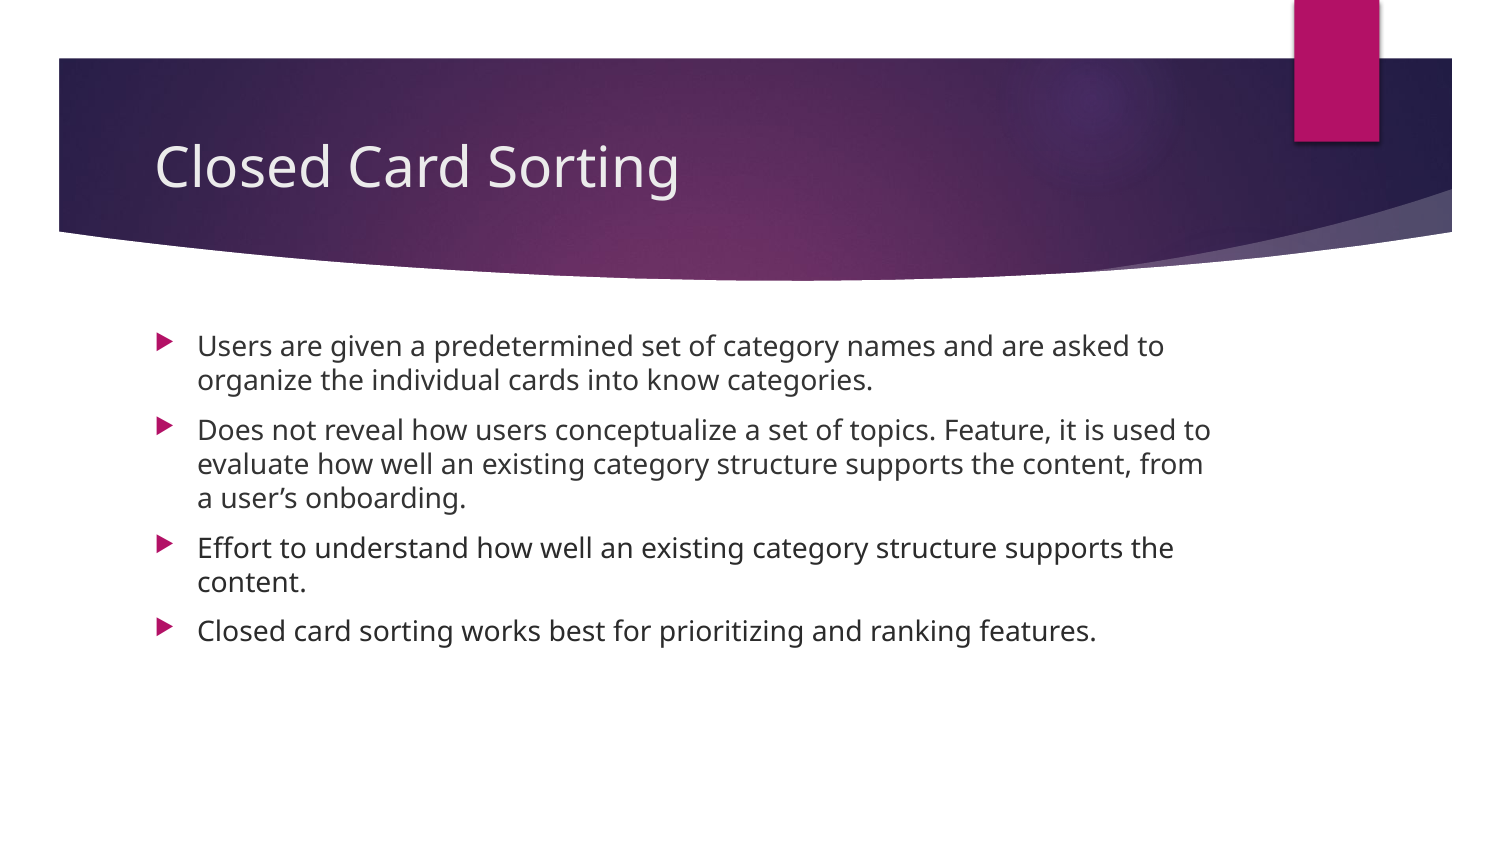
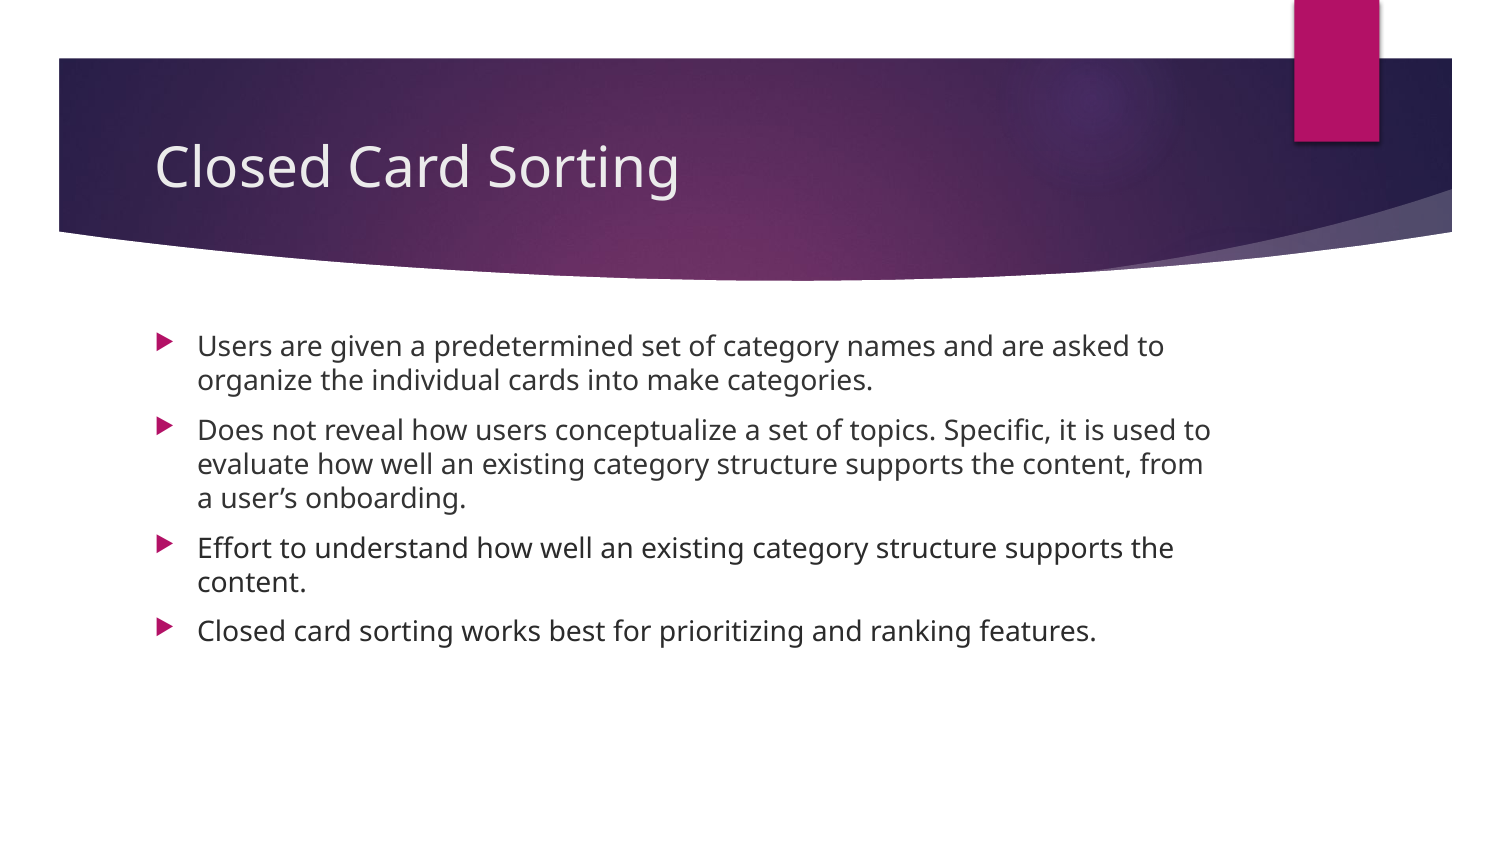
know: know -> make (683, 382)
Feature: Feature -> Specific (998, 431)
